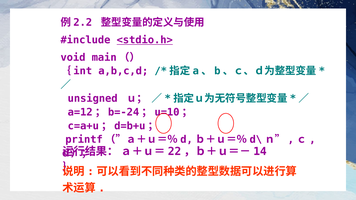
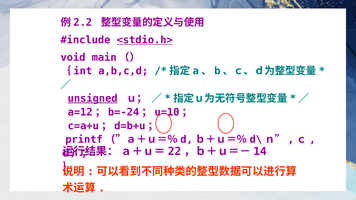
unsigned underline: none -> present (93, 99)
